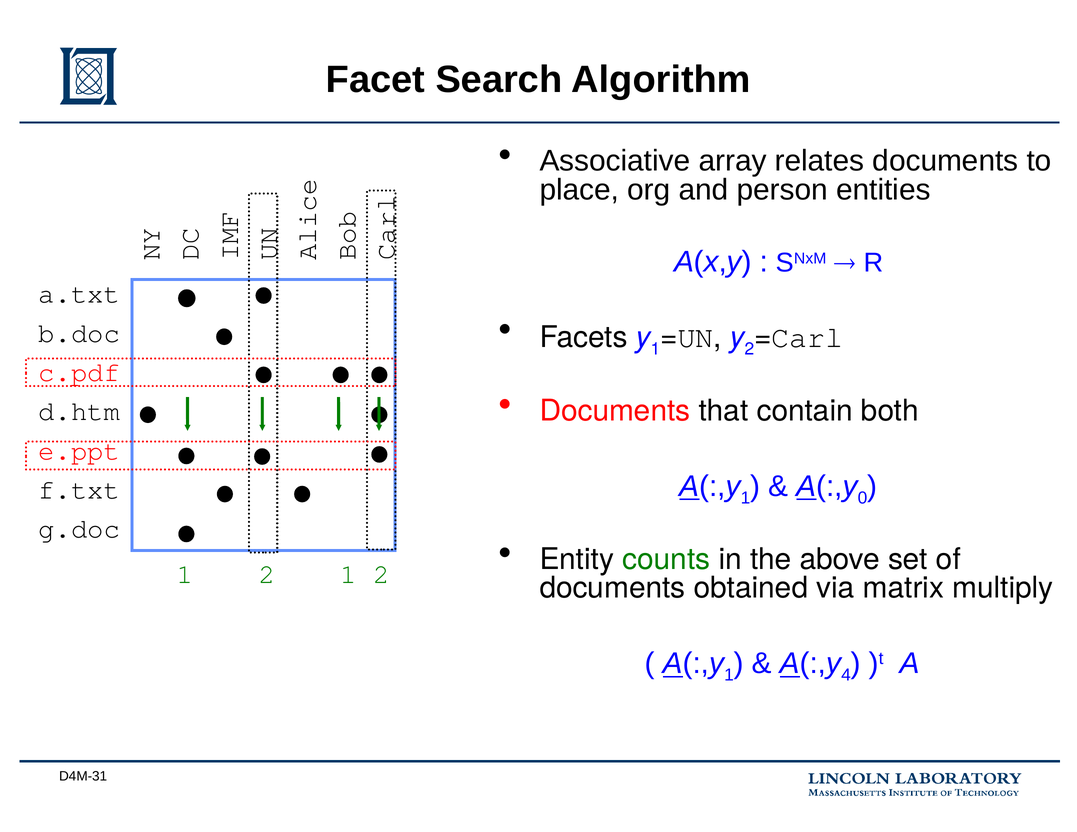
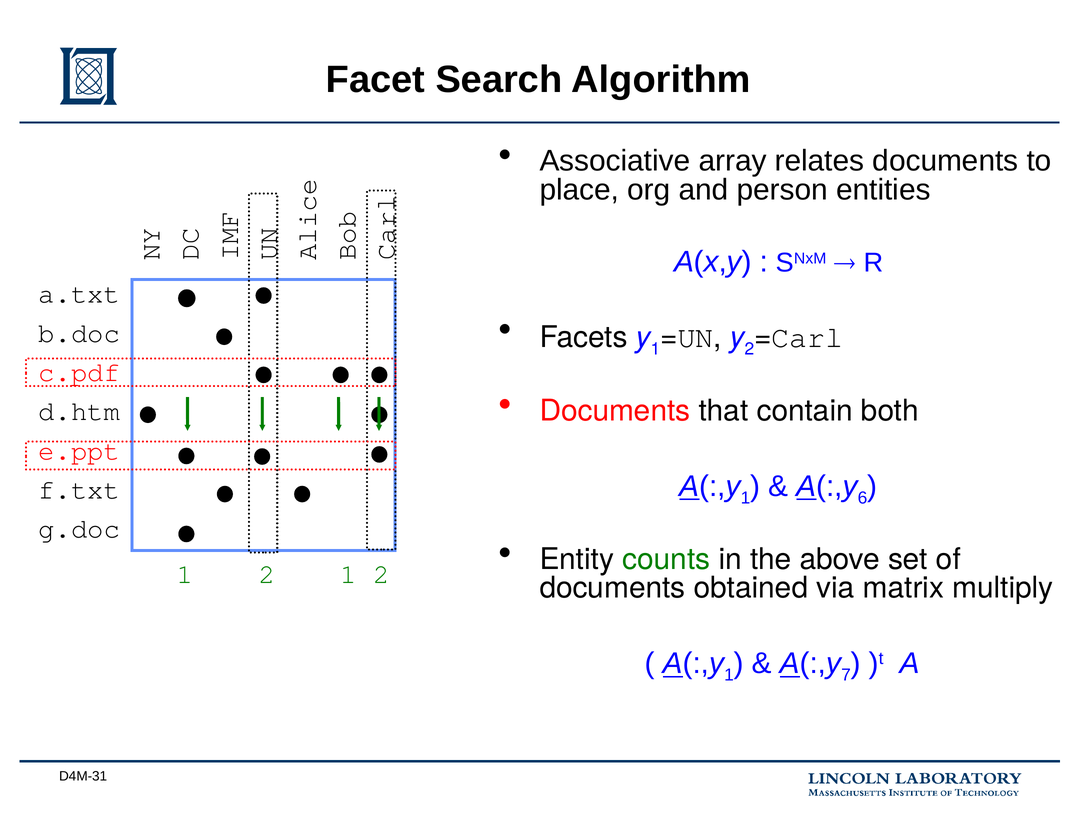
0: 0 -> 6 (862, 498)
4: 4 -> 7 (846, 675)
